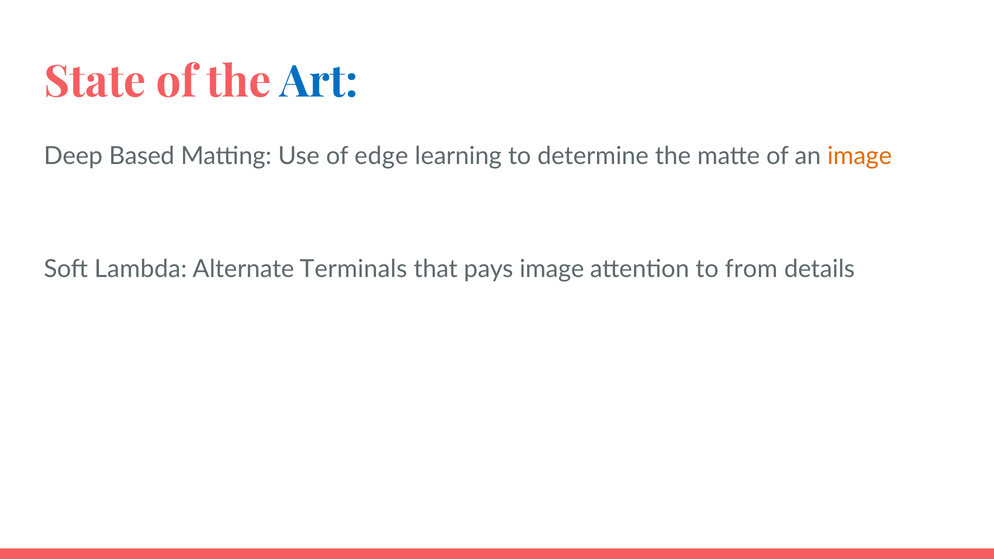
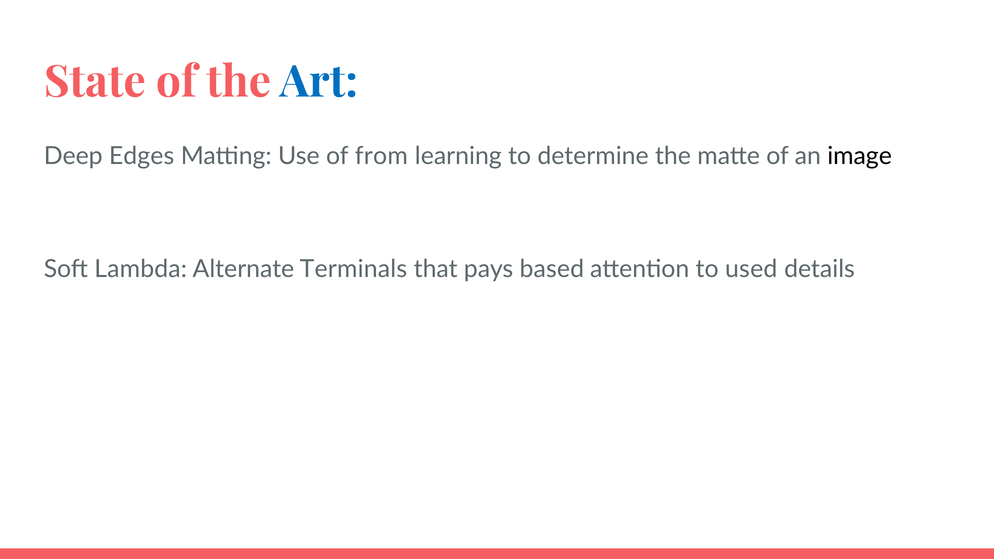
Based: Based -> Edges (142, 156)
edge: edge -> from (381, 156)
image colour: orange -> black (860, 156)
pays image: image -> based (552, 269)
from: from -> used (751, 269)
